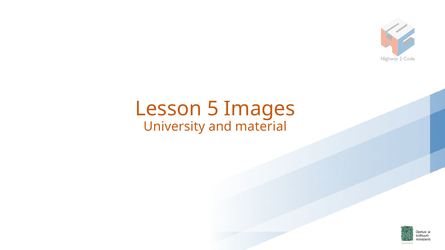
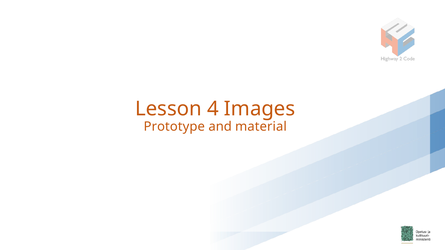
5: 5 -> 4 (213, 109)
University: University -> Prototype (174, 127)
